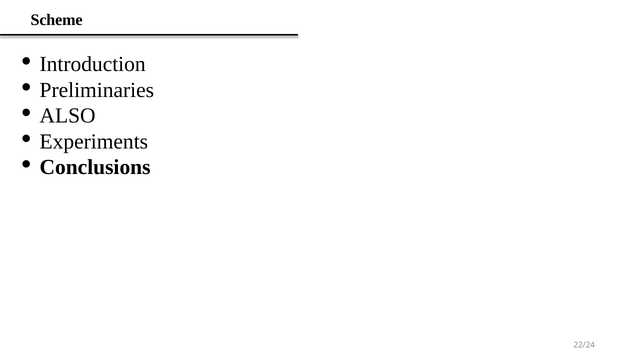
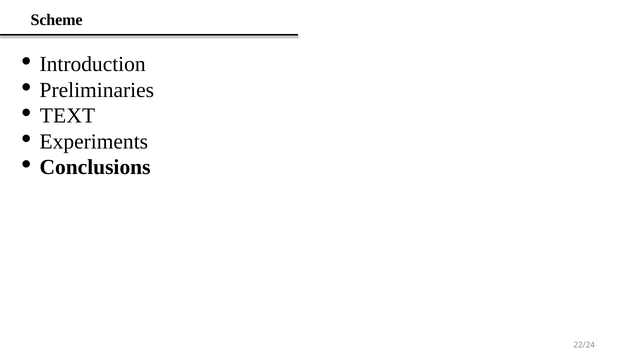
ALSO: ALSO -> TEXT (67, 116)
